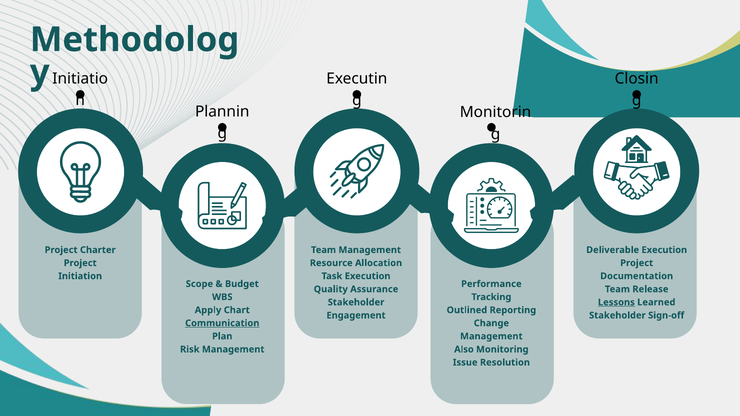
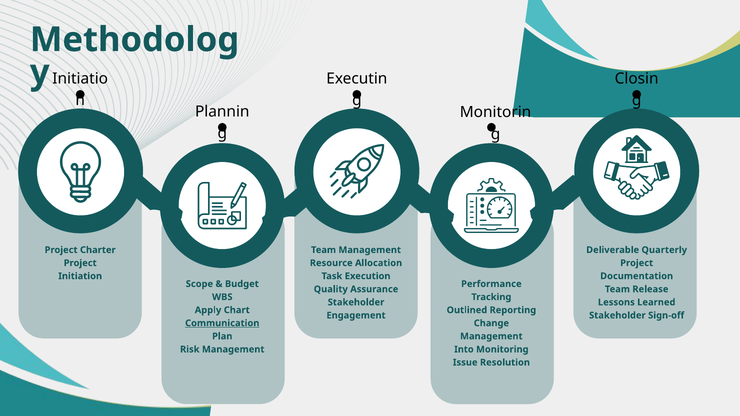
Deliverable Execution: Execution -> Quarterly (664, 250)
Lessons underline: present -> none (616, 302)
Also: Also -> Into (464, 350)
